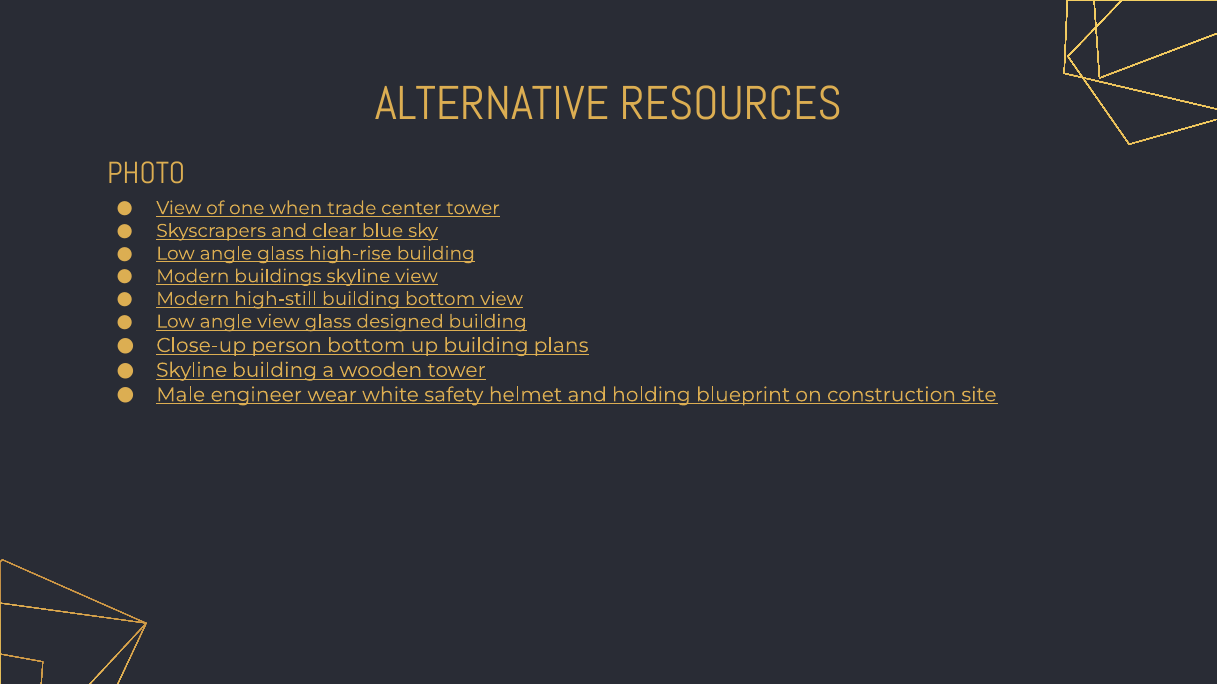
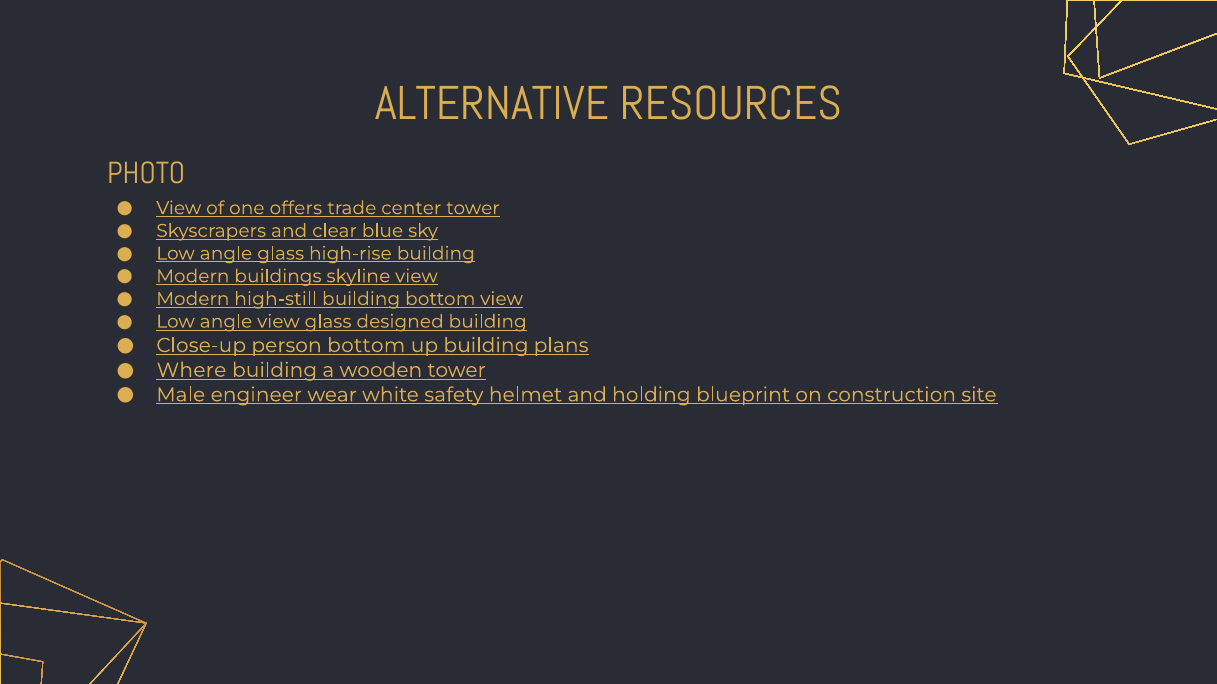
when: when -> offers (296, 208)
Skyline: Skyline -> Where (191, 370)
